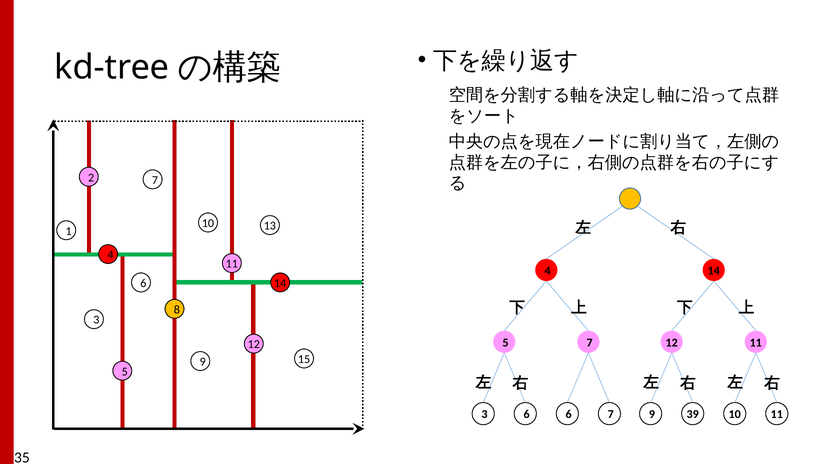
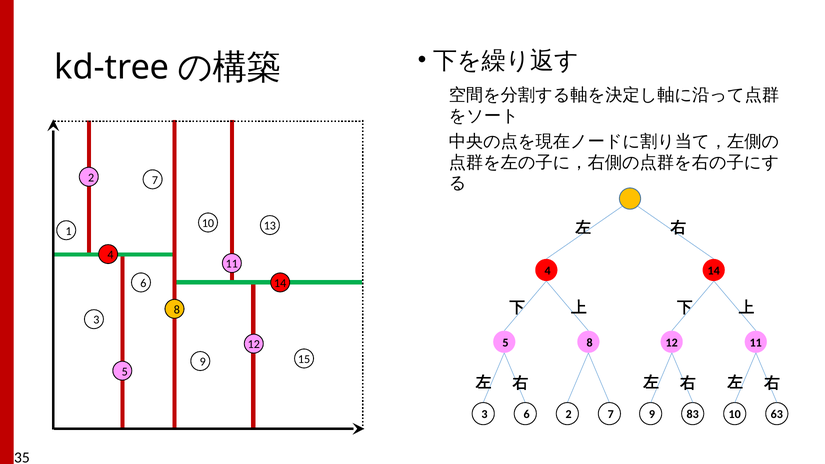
5 7: 7 -> 8 (590, 343)
6 6: 6 -> 2 (569, 414)
39: 39 -> 83 (693, 414)
10 11: 11 -> 63 (777, 414)
